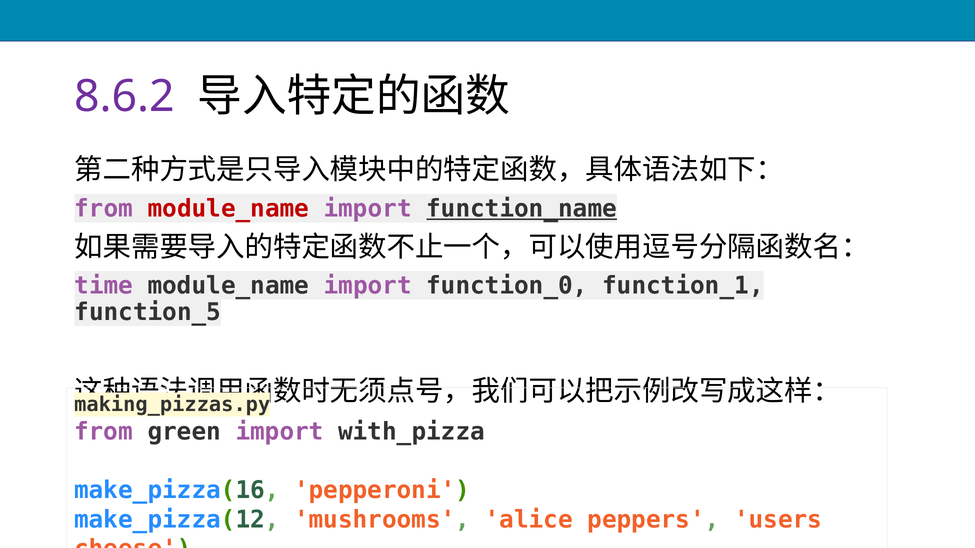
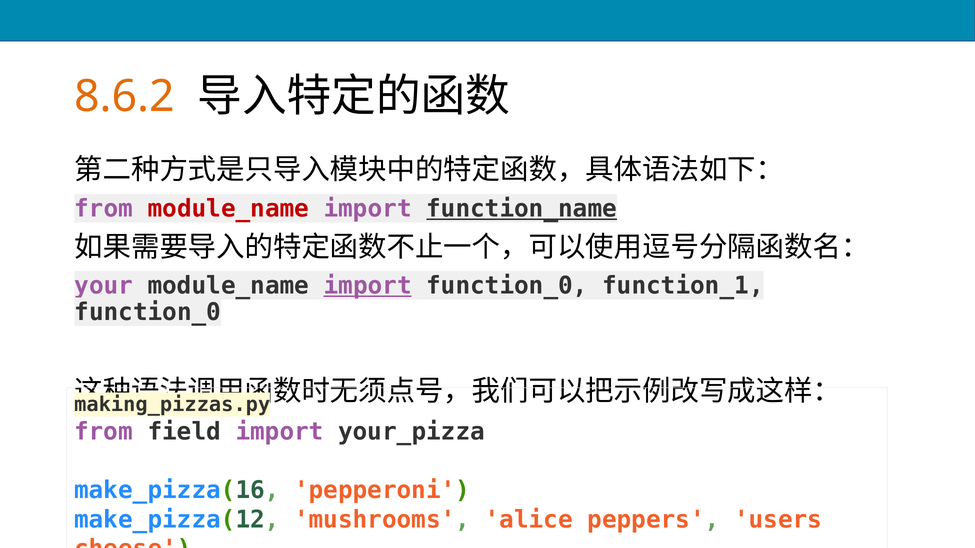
8.6.2 colour: purple -> orange (125, 97)
time: time -> your (104, 286)
import underline: none -> present (368, 286)
function_5: function_5 -> function_0 (148, 312)
green: green -> field (184, 432)
with_pizza: with_pizza -> your_pizza (412, 432)
